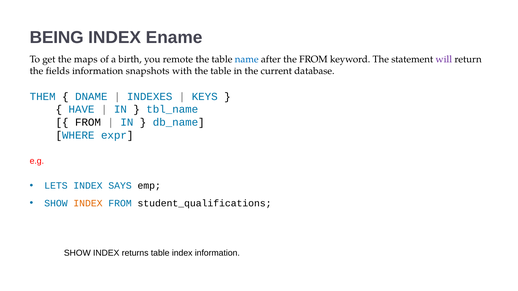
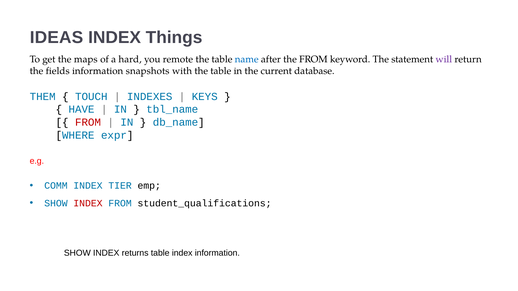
BEING: BEING -> IDEAS (56, 37)
Ename: Ename -> Things (174, 37)
birth: birth -> hard (130, 59)
DNAME: DNAME -> TOUCH (91, 97)
FROM colour: black -> red (88, 123)
LETS: LETS -> COMM (56, 186)
SAYS: SAYS -> TIER (120, 186)
INDEX colour: orange -> red (88, 203)
